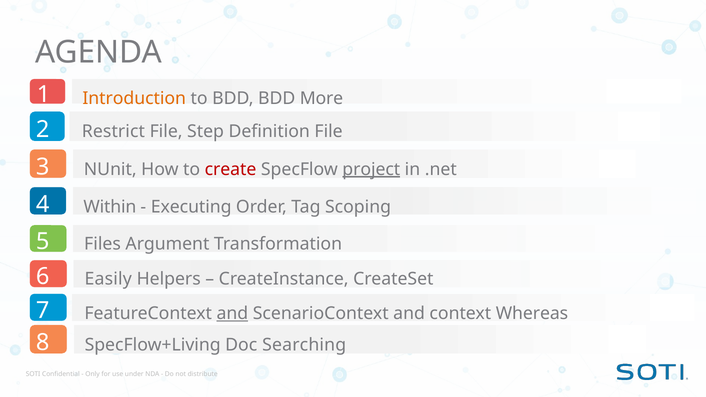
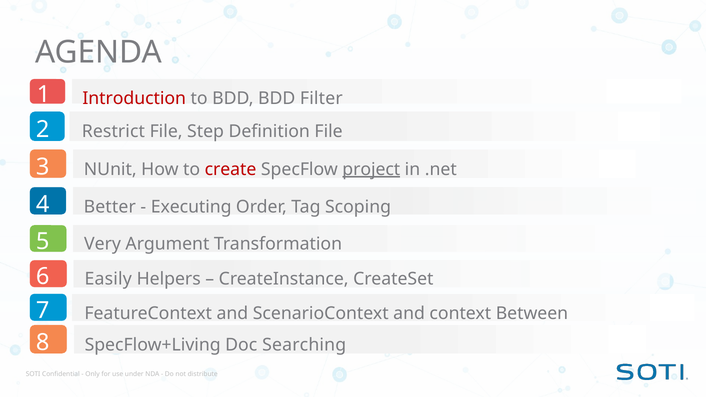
Introduction colour: orange -> red (134, 99)
More: More -> Filter (321, 99)
Within: Within -> Better (110, 207)
Files: Files -> Very (103, 244)
and underline: present -> none (232, 314)
Whereas: Whereas -> Between (532, 314)
